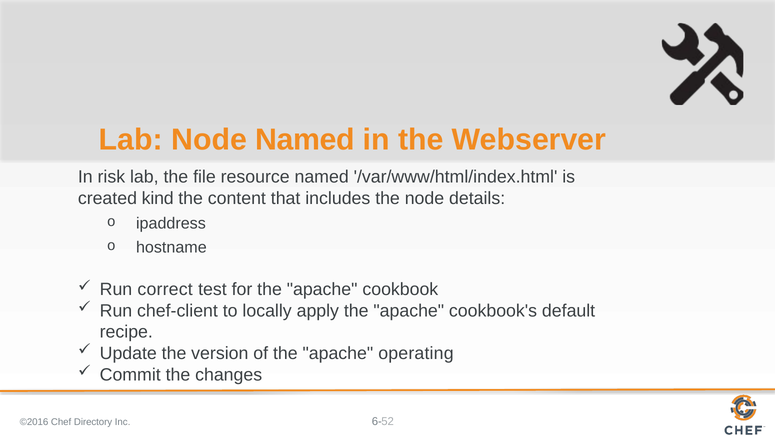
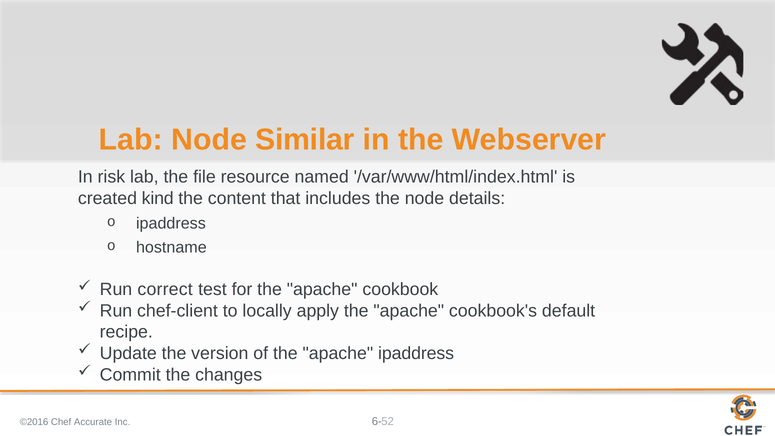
Node Named: Named -> Similar (305, 140)
apache operating: operating -> ipaddress (416, 353)
Directory: Directory -> Accurate (93, 422)
